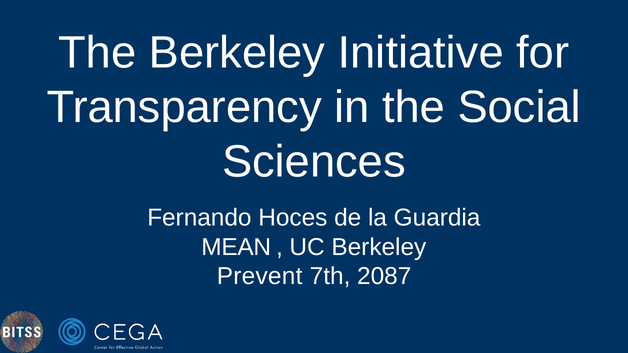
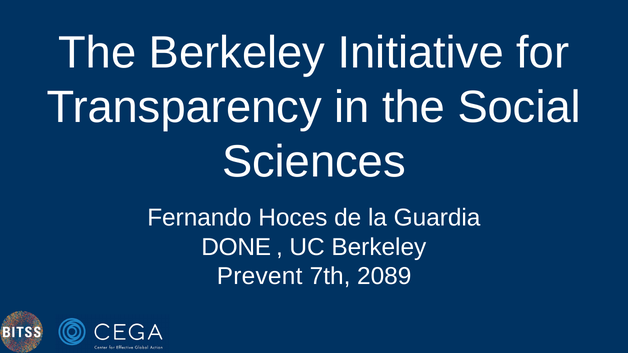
MEAN: MEAN -> DONE (236, 247)
2087: 2087 -> 2089 (384, 277)
